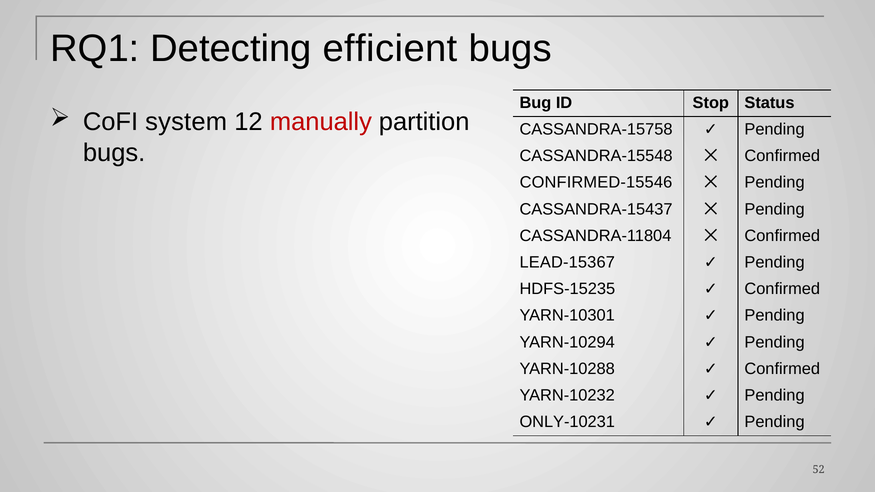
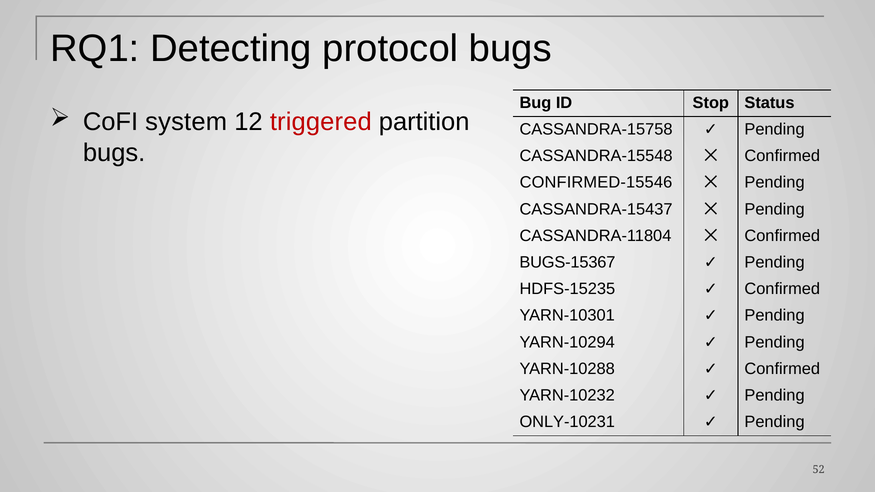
efficient: efficient -> protocol (390, 49)
manually: manually -> triggered (321, 122)
LEAD-15367: LEAD-15367 -> BUGS-15367 (567, 262)
